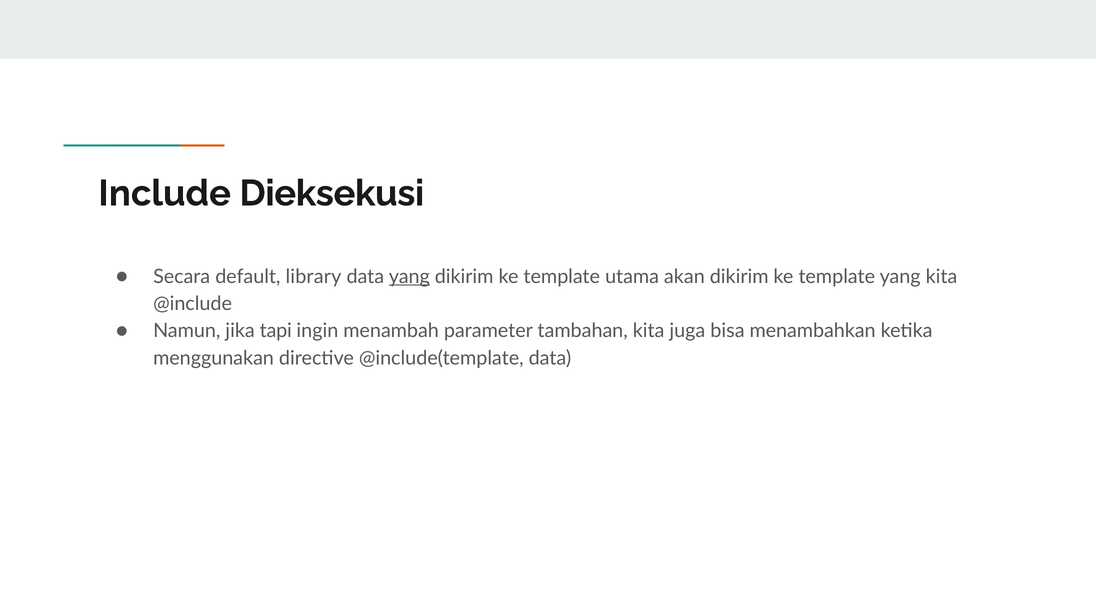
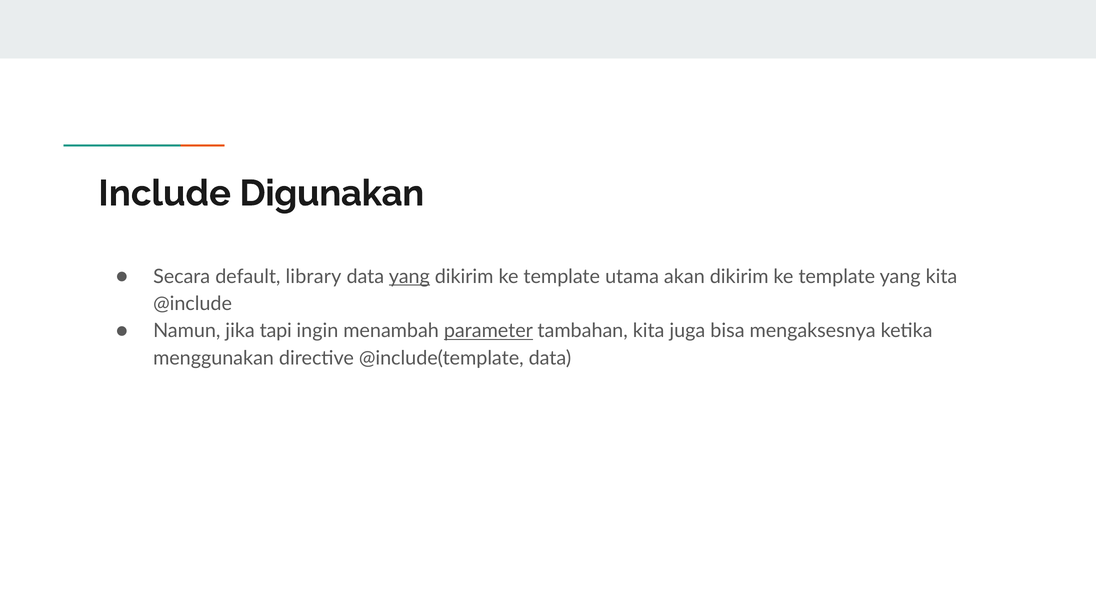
Dieksekusi: Dieksekusi -> Digunakan (332, 194)
parameter underline: none -> present (488, 331)
menambahkan: menambahkan -> mengaksesnya (813, 331)
